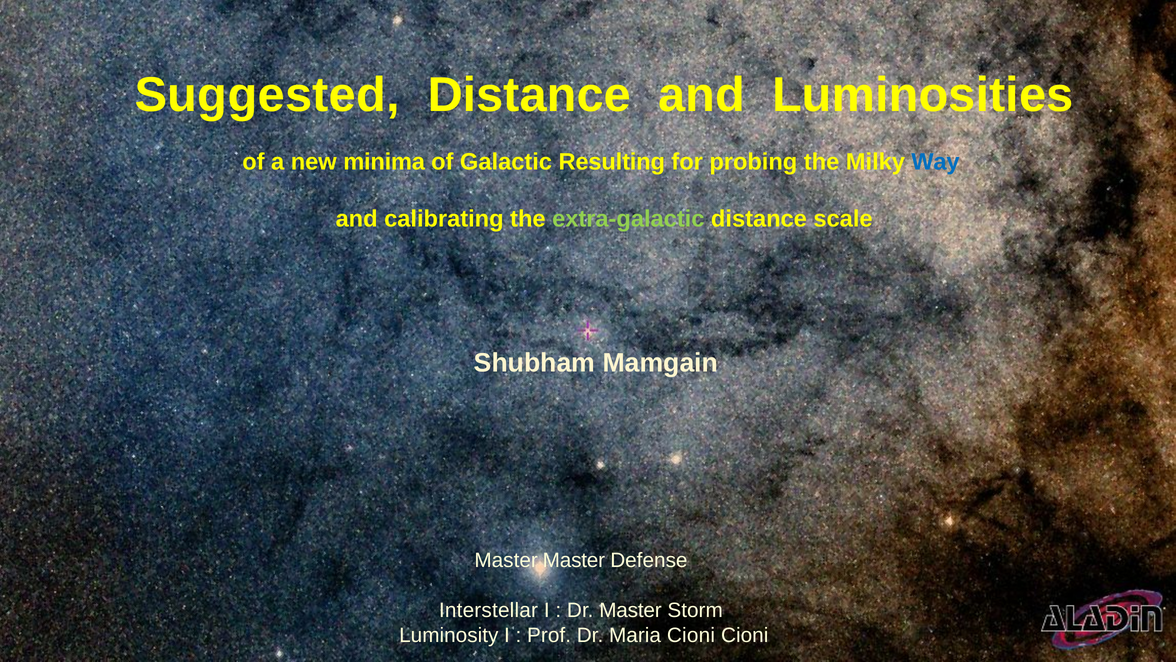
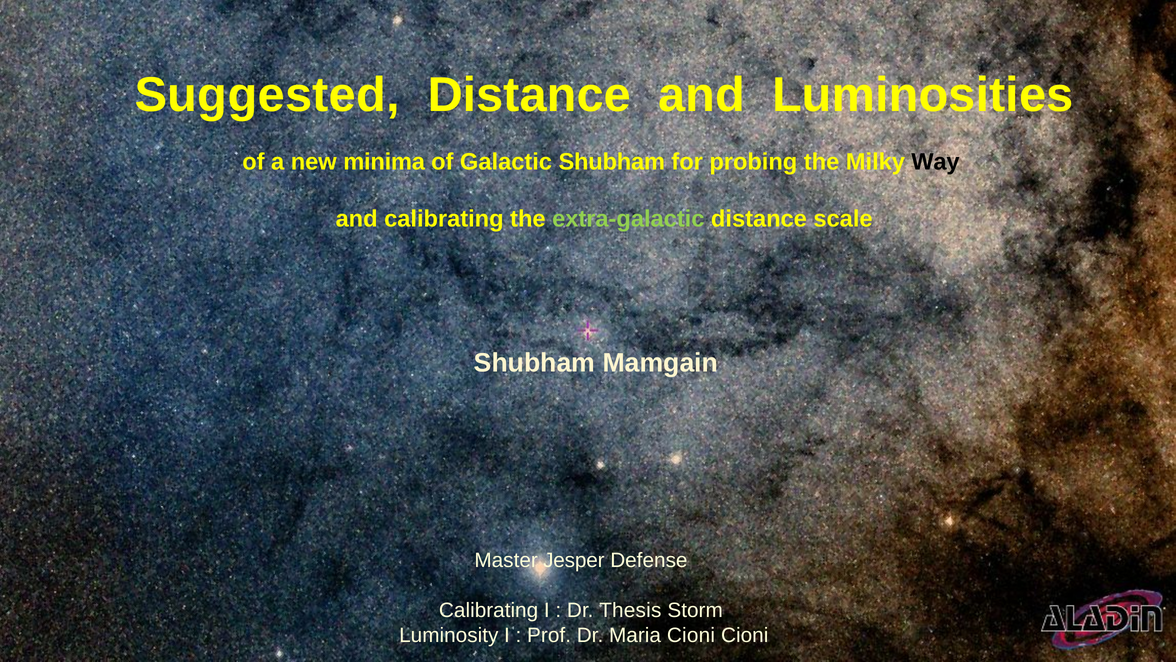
Galactic Resulting: Resulting -> Shubham (612, 162)
Way colour: blue -> black (935, 162)
Master Master: Master -> Jesper (574, 560)
Interstellar: Interstellar -> Calibrating (489, 610)
Dr Master: Master -> Thesis (630, 610)
